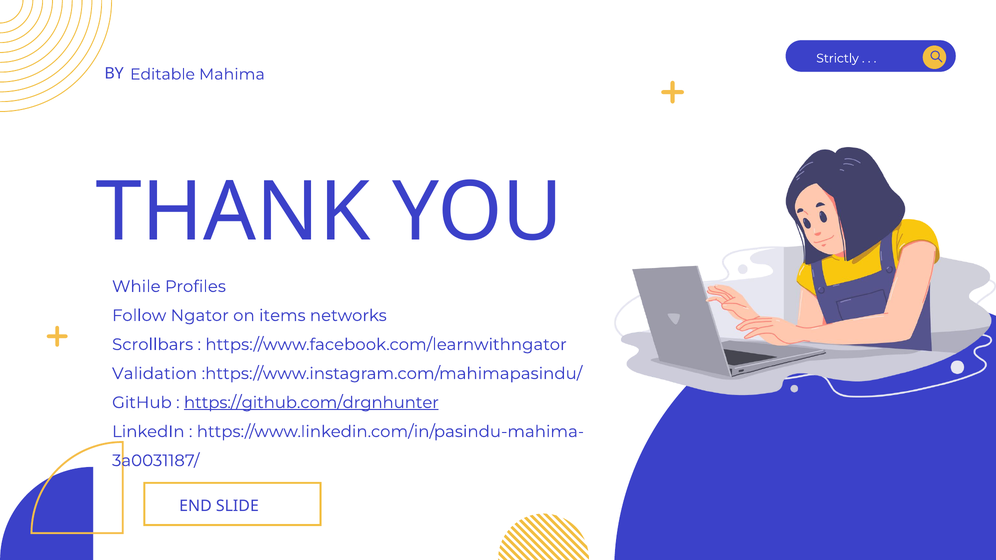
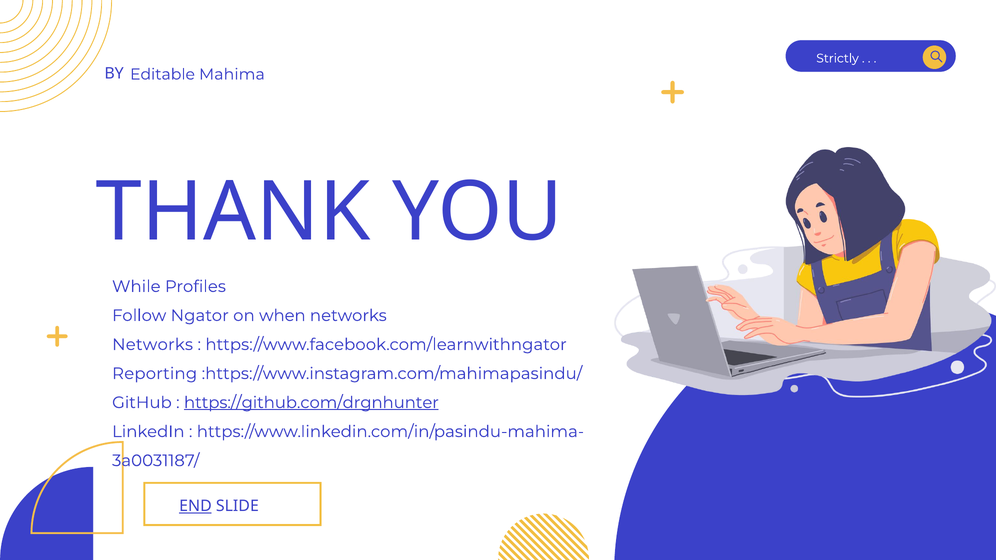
items: items -> when (282, 316)
Scrollbars: Scrollbars -> Networks (153, 345)
Validation: Validation -> Reporting (155, 374)
END underline: none -> present (195, 506)
